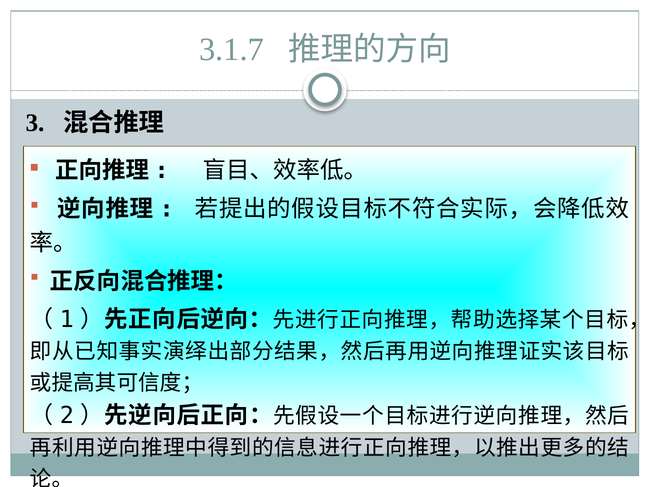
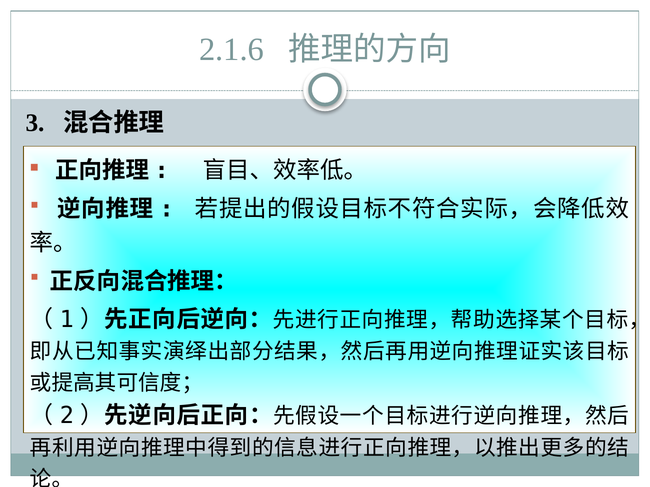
3.1.7: 3.1.7 -> 2.1.6 (232, 50)
